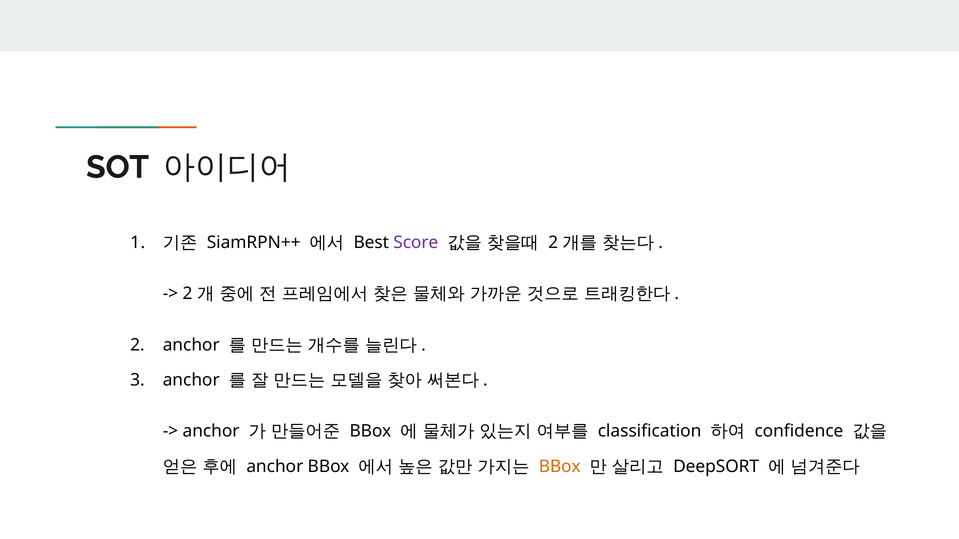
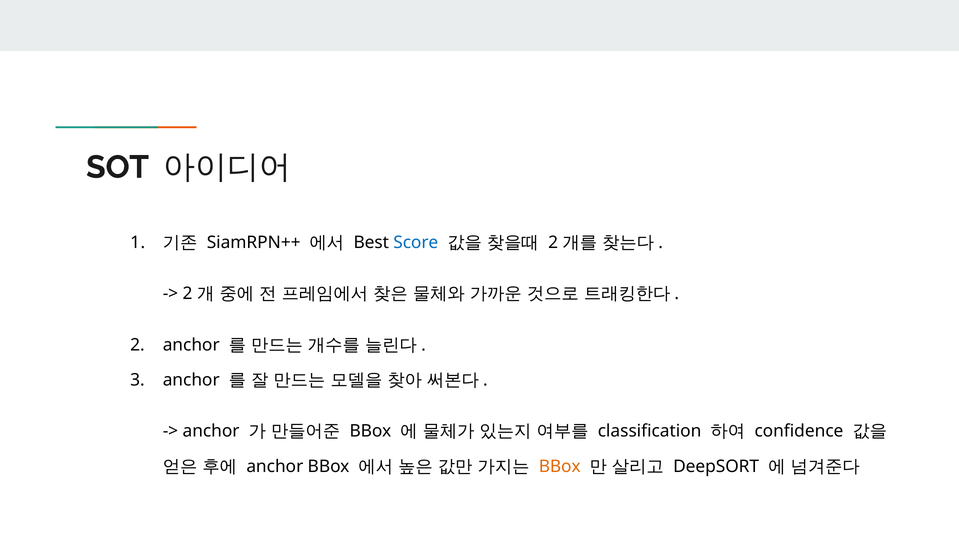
Score colour: purple -> blue (416, 243)
